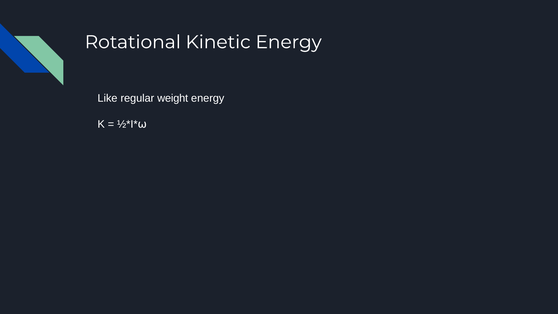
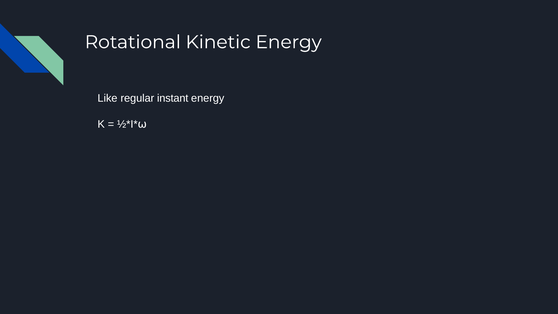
weight: weight -> instant (173, 98)
